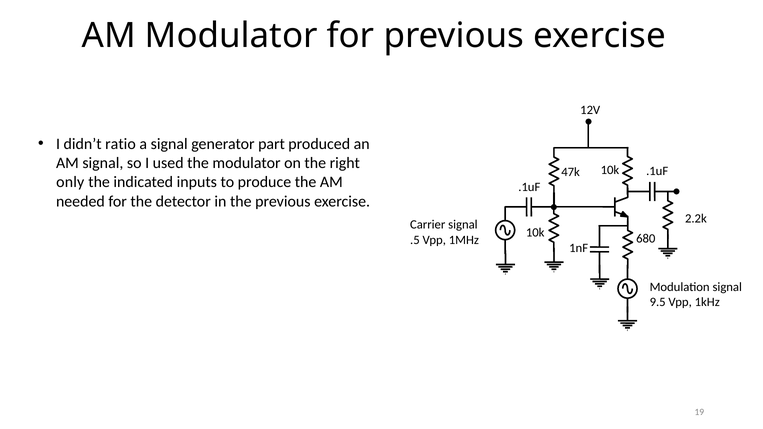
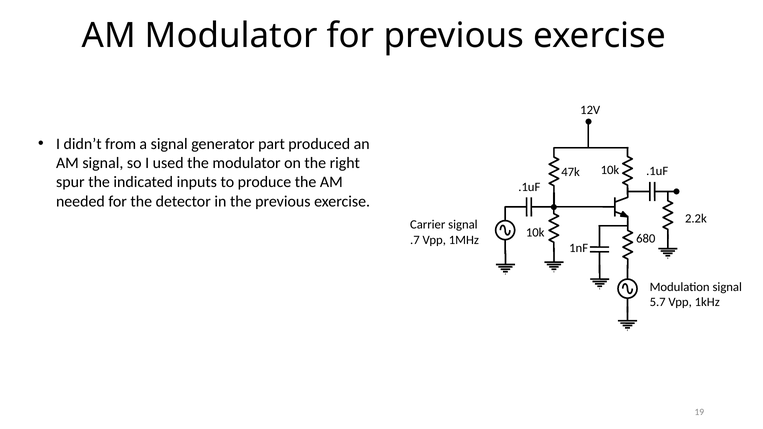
ratio: ratio -> from (121, 144)
only: only -> spur (70, 182)
.5: .5 -> .7 (415, 240)
9.5: 9.5 -> 5.7 (658, 302)
